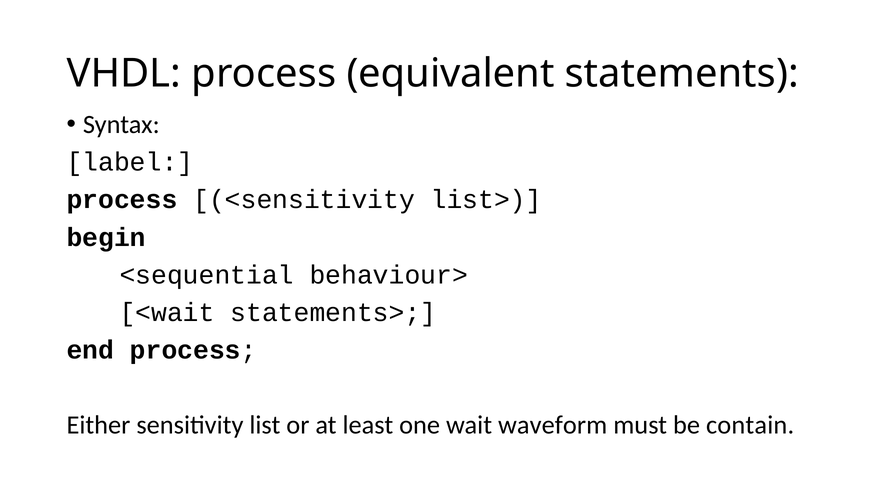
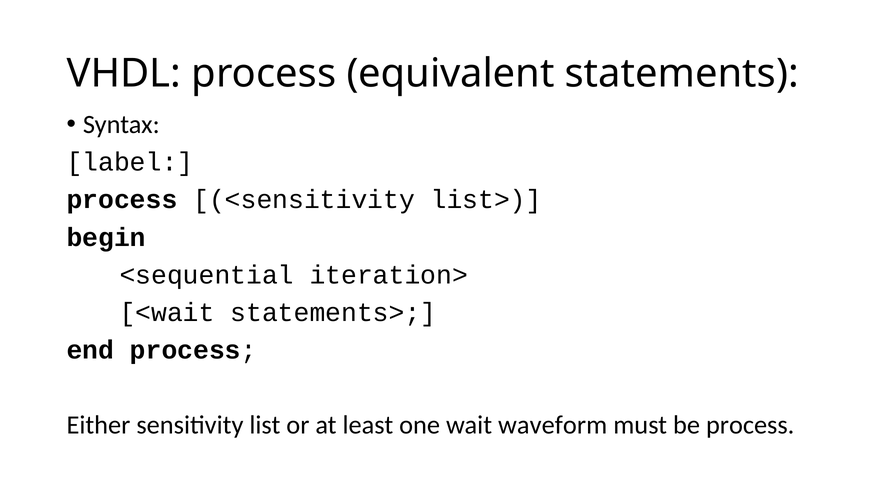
behaviour>: behaviour> -> iteration> (389, 275)
be contain: contain -> process (750, 425)
